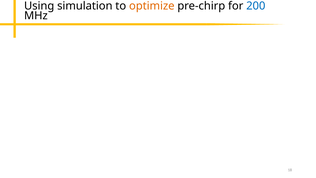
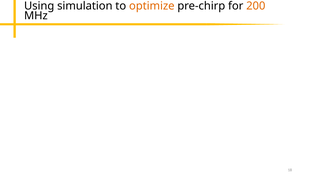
200 colour: blue -> orange (256, 6)
